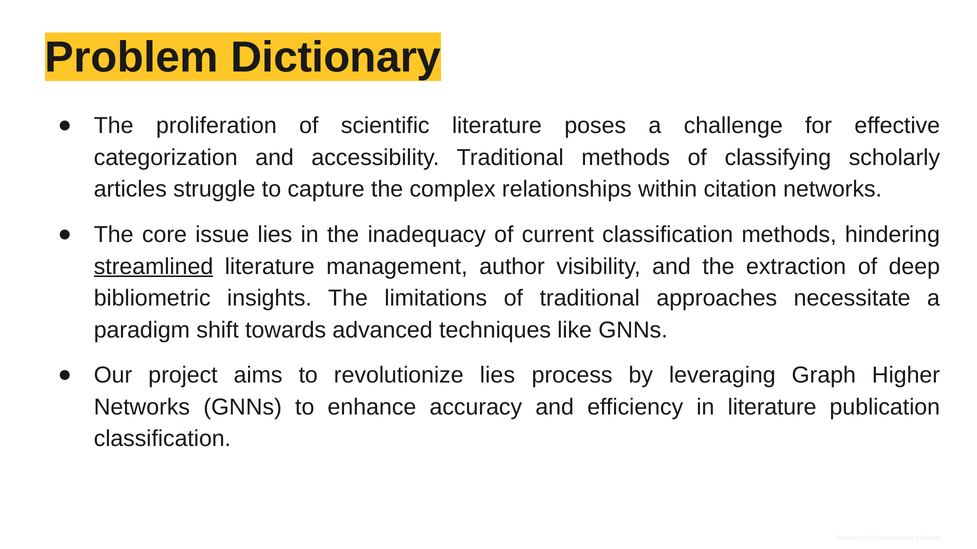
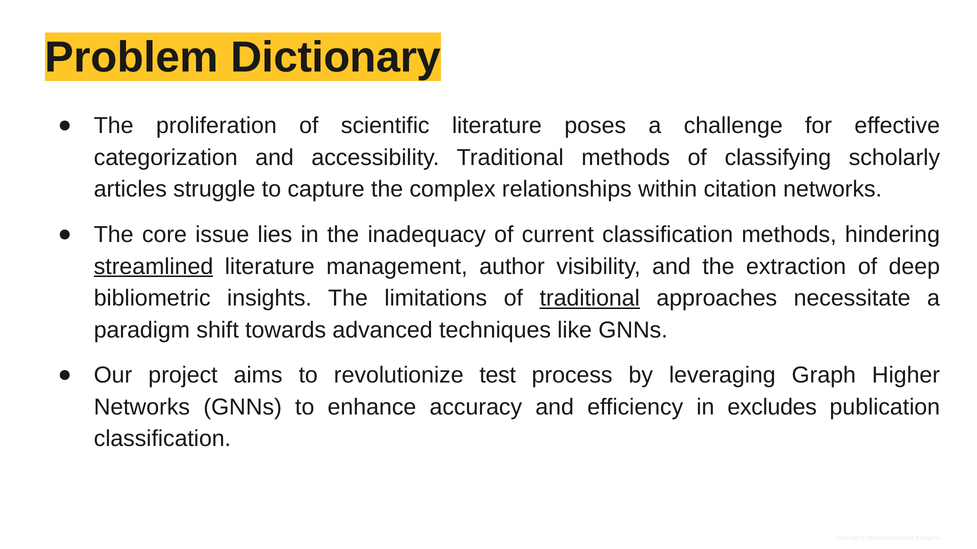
traditional underline: none -> present (590, 298)
revolutionize lies: lies -> test (498, 376)
in literature: literature -> excludes (772, 407)
